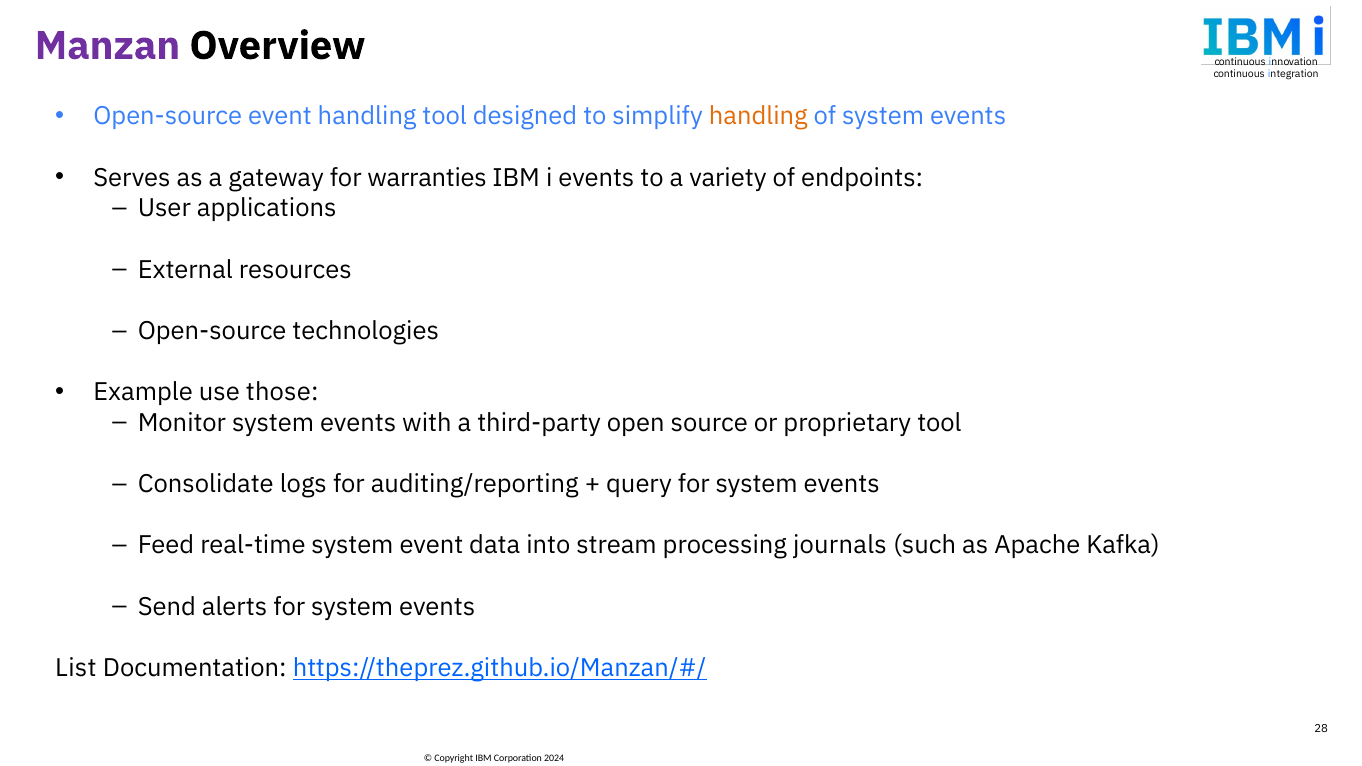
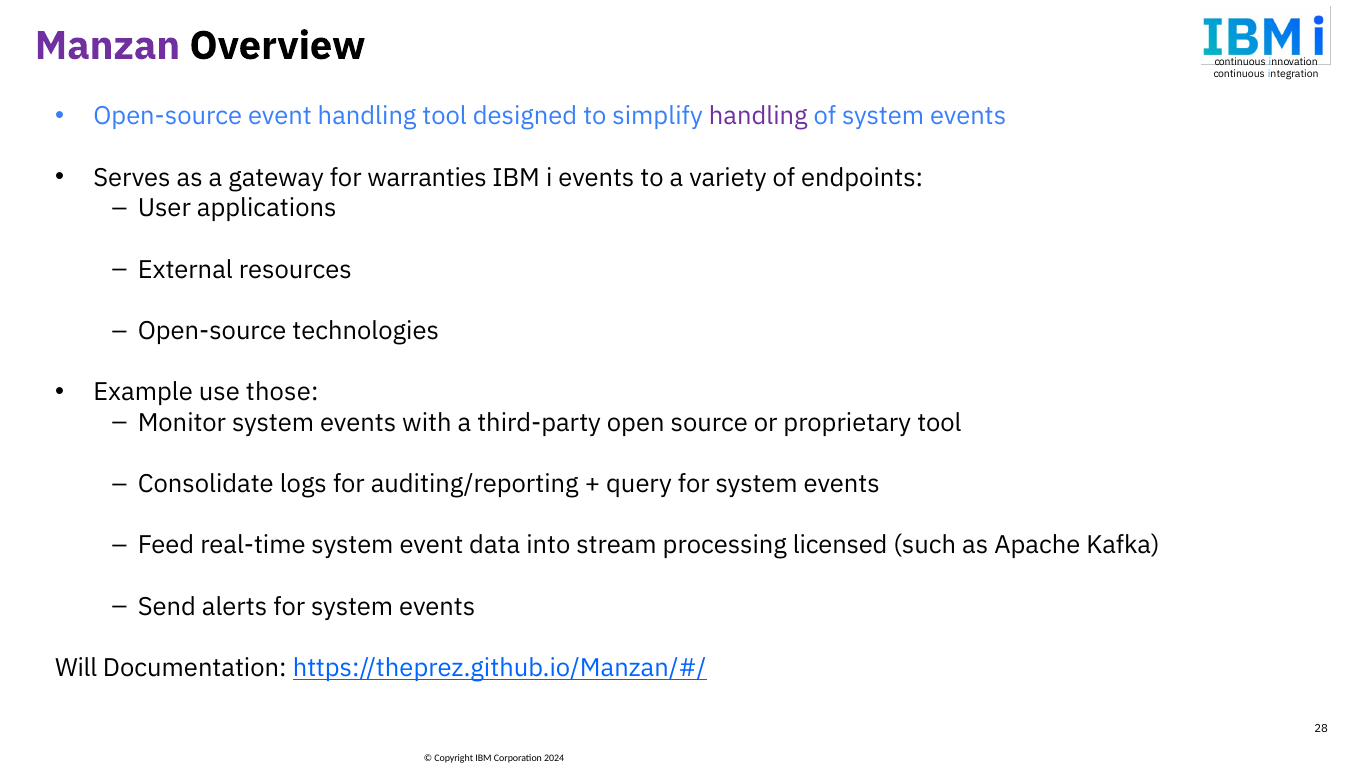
handling colour: orange -> purple (758, 117)
journals: journals -> licensed (840, 546)
List: List -> Will (76, 668)
